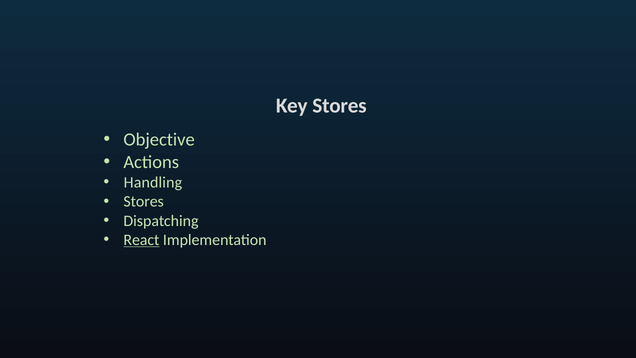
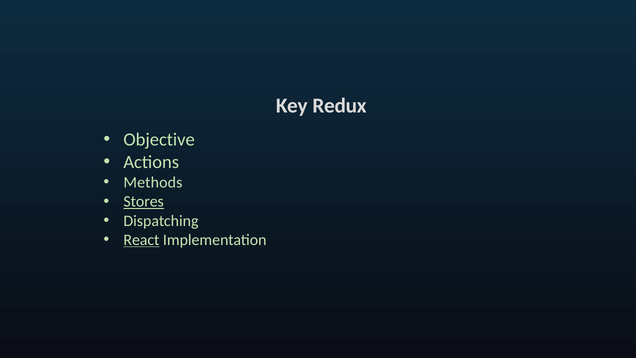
Key Stores: Stores -> Redux (339, 105)
Handling: Handling -> Methods (153, 182)
Stores underline: none -> present (144, 202)
